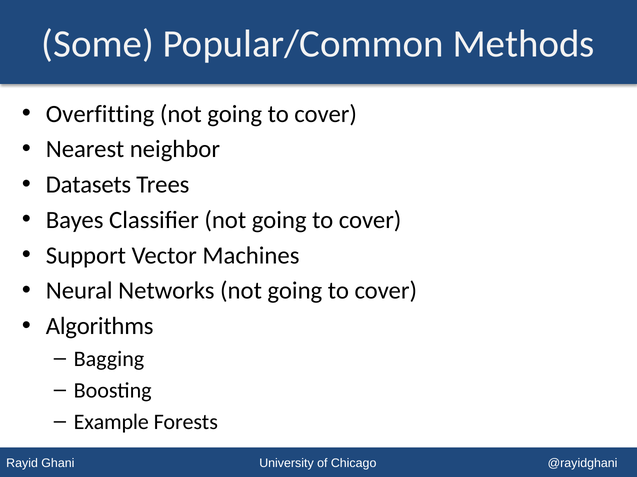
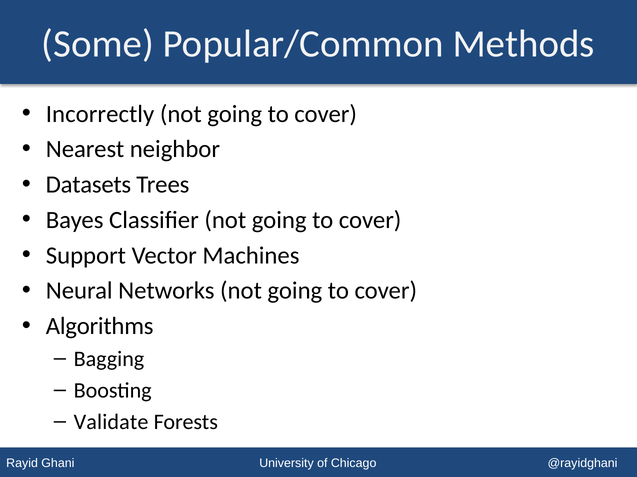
Overfitting: Overfitting -> Incorrectly (100, 114)
Example: Example -> Validate (111, 423)
